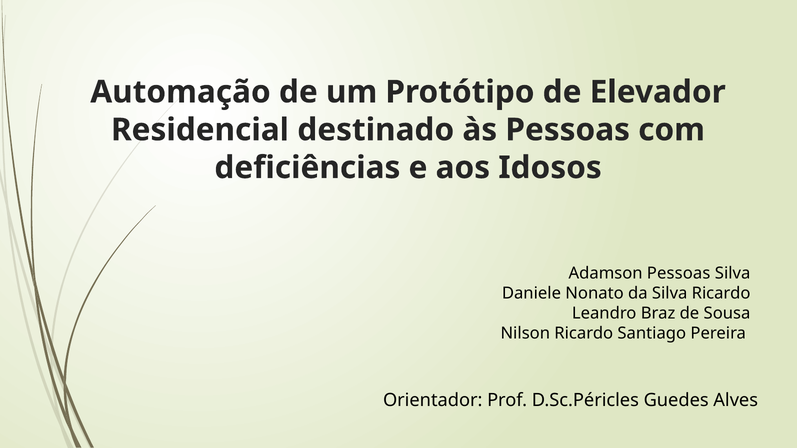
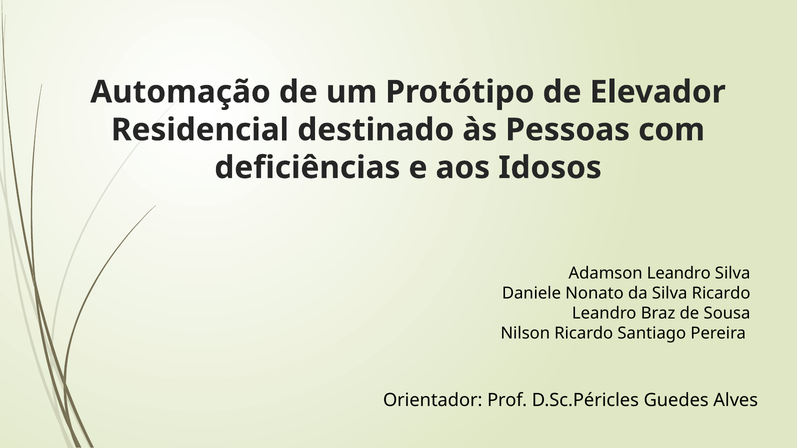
Adamson Pessoas: Pessoas -> Leandro (679, 273)
